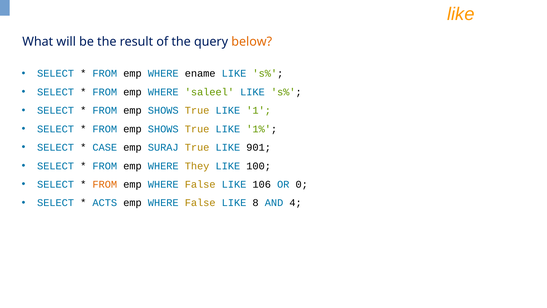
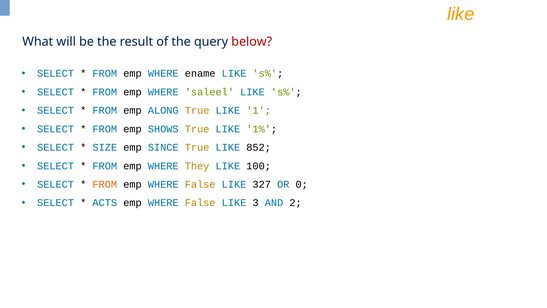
below colour: orange -> red (252, 41)
SHOWS: SHOWS -> ALONG (163, 110)
CASE: CASE -> SIZE (105, 147)
SURAJ: SURAJ -> SINCE (163, 147)
901: 901 -> 852 (259, 147)
106: 106 -> 327 (262, 184)
8: 8 -> 3 (256, 203)
4: 4 -> 2 (296, 203)
